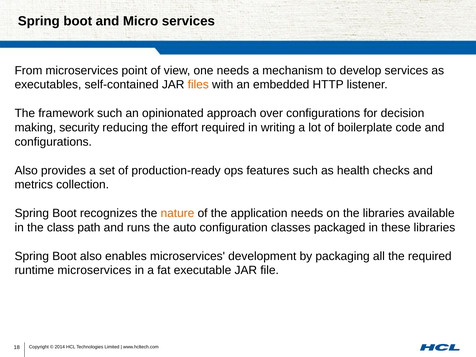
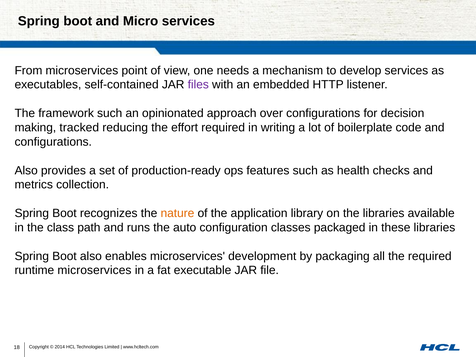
files colour: orange -> purple (198, 85)
security: security -> tracked (79, 128)
application needs: needs -> library (307, 213)
